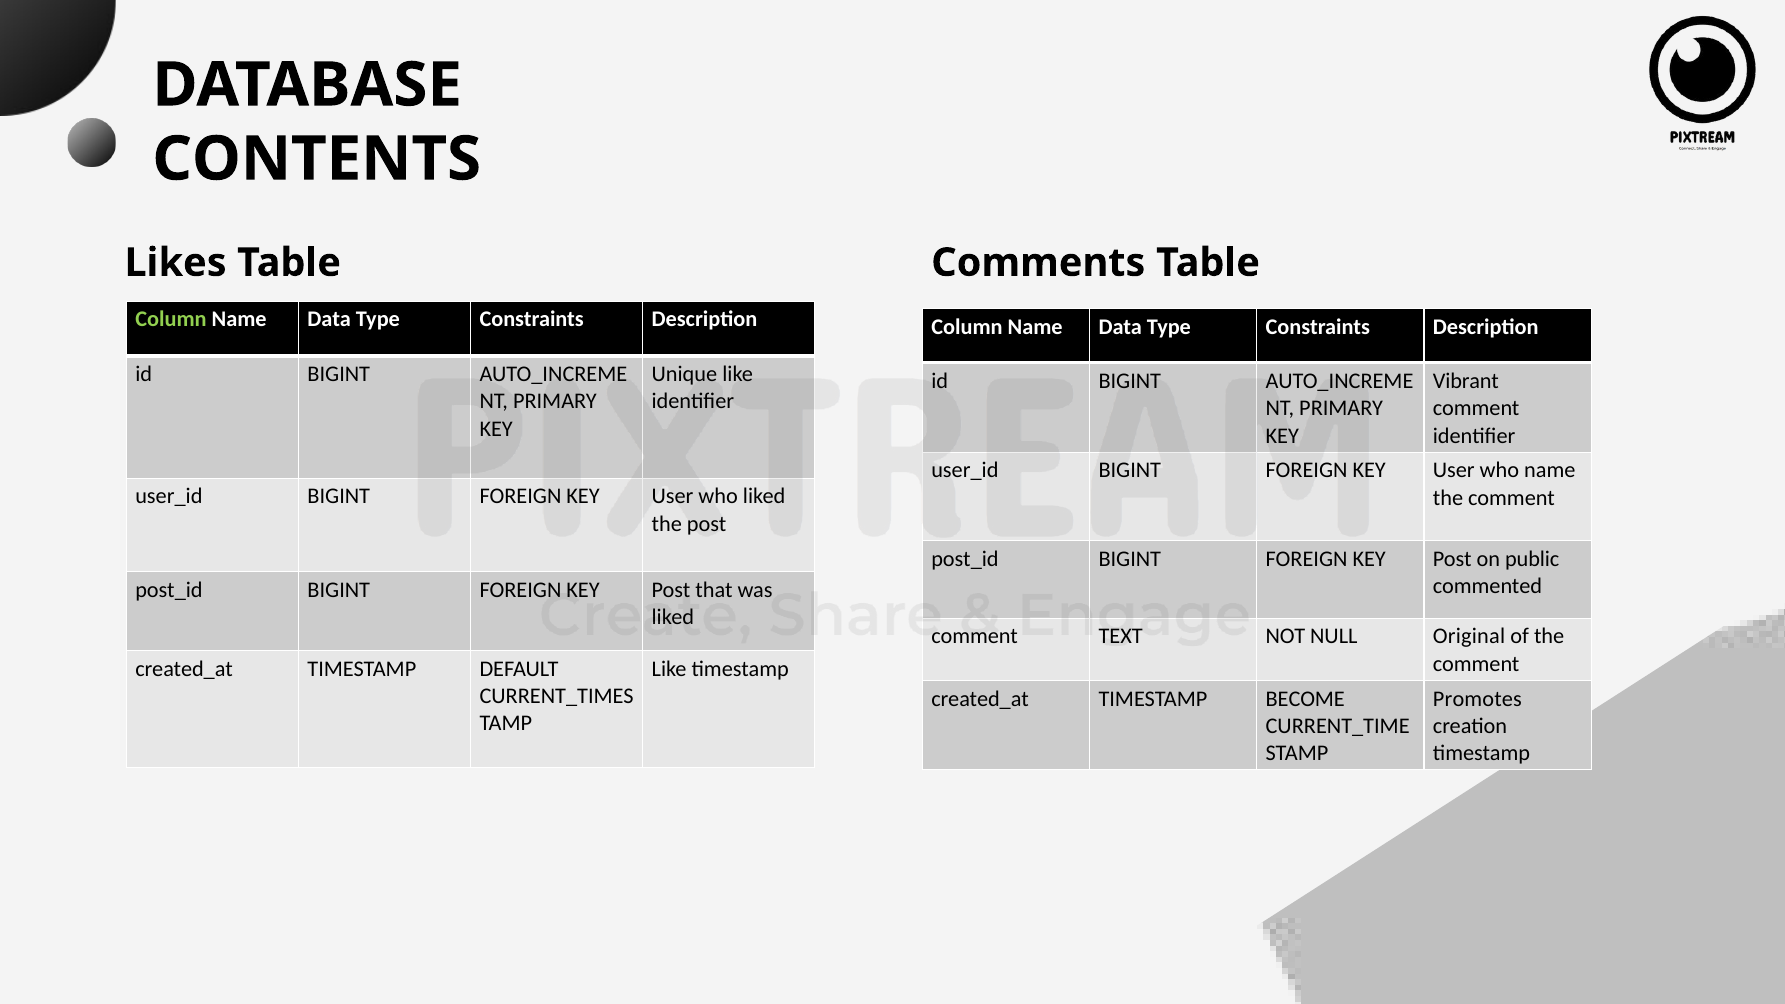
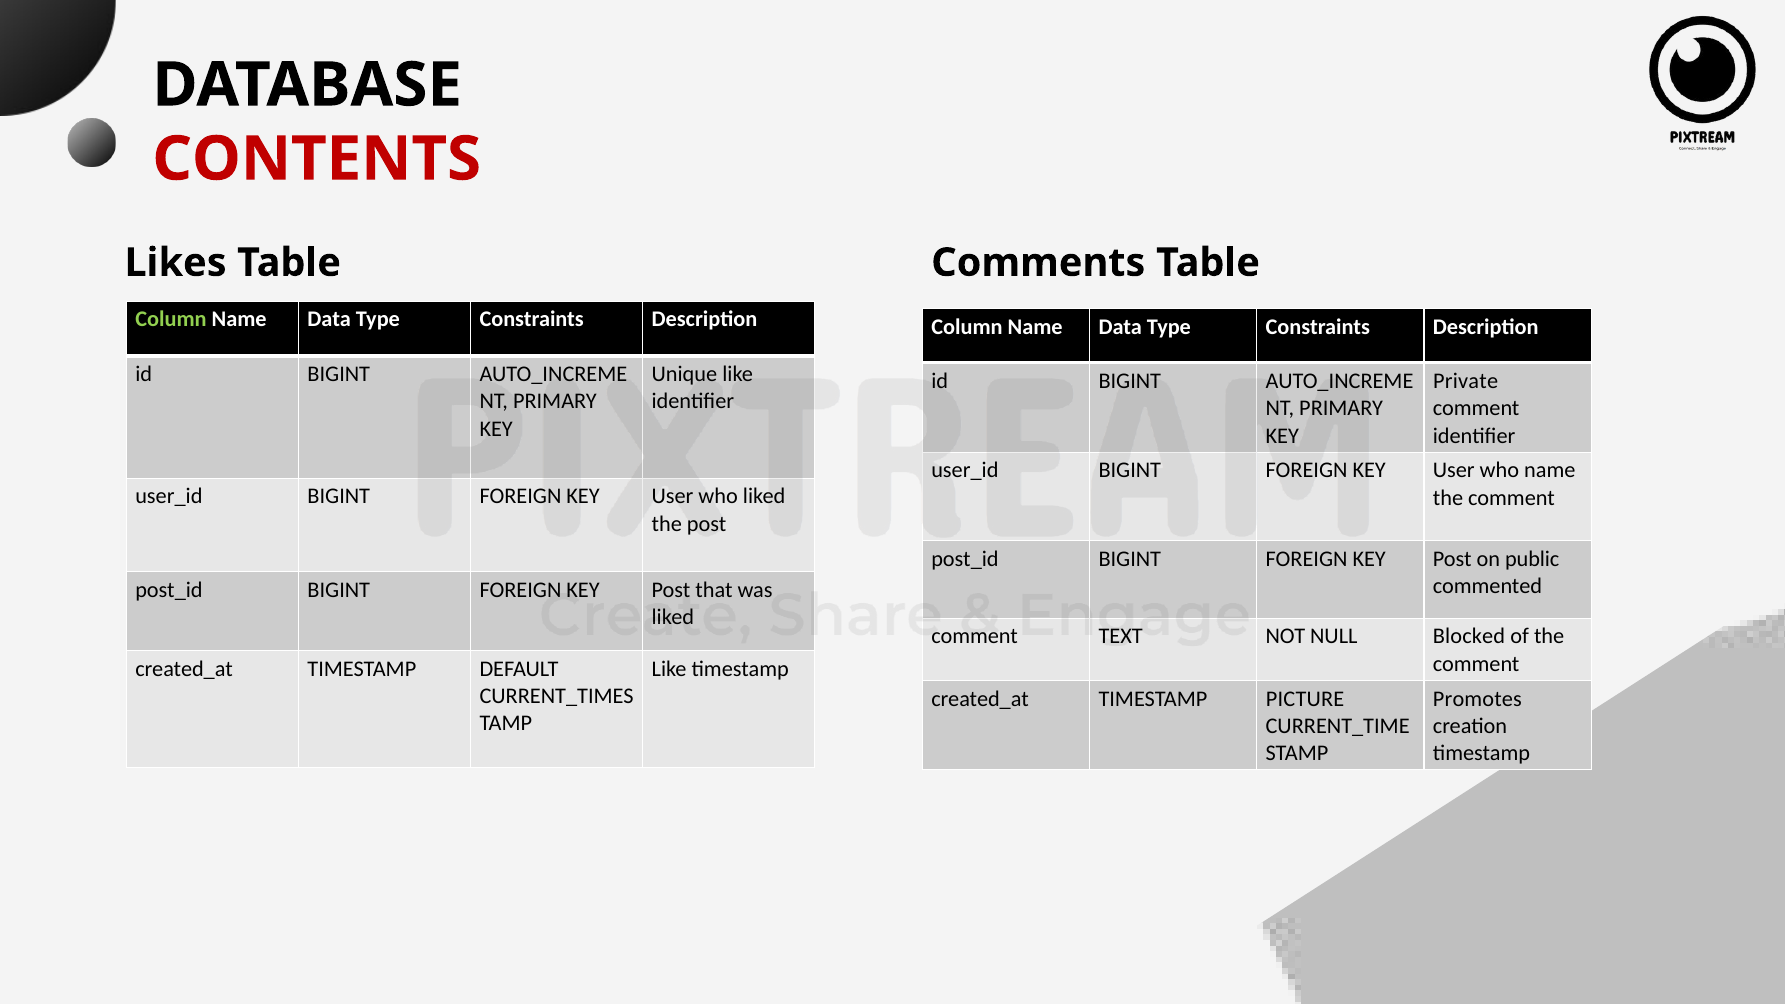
CONTENTS colour: black -> red (317, 159)
Vibrant: Vibrant -> Private (1466, 381)
Original: Original -> Blocked (1469, 637)
BECOME: BECOME -> PICTURE (1305, 699)
